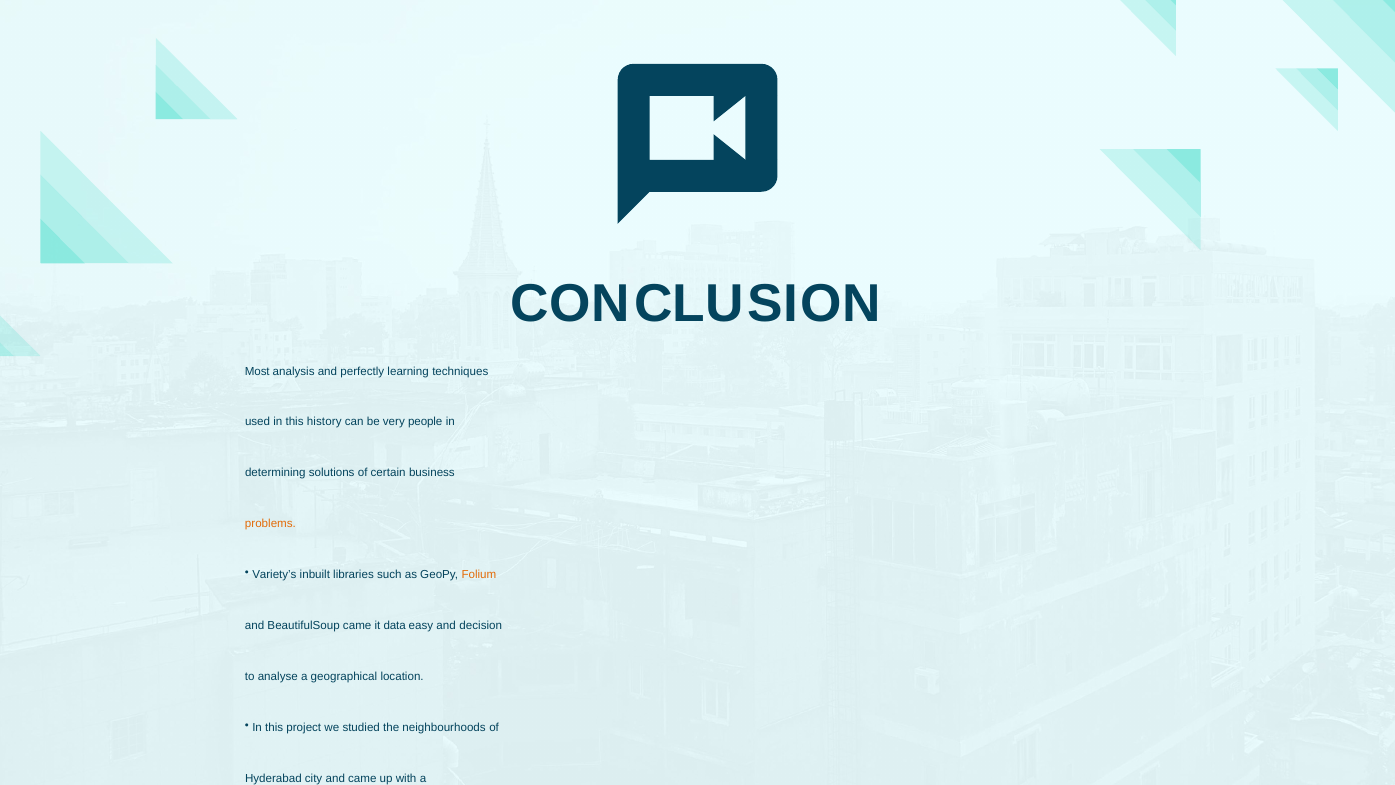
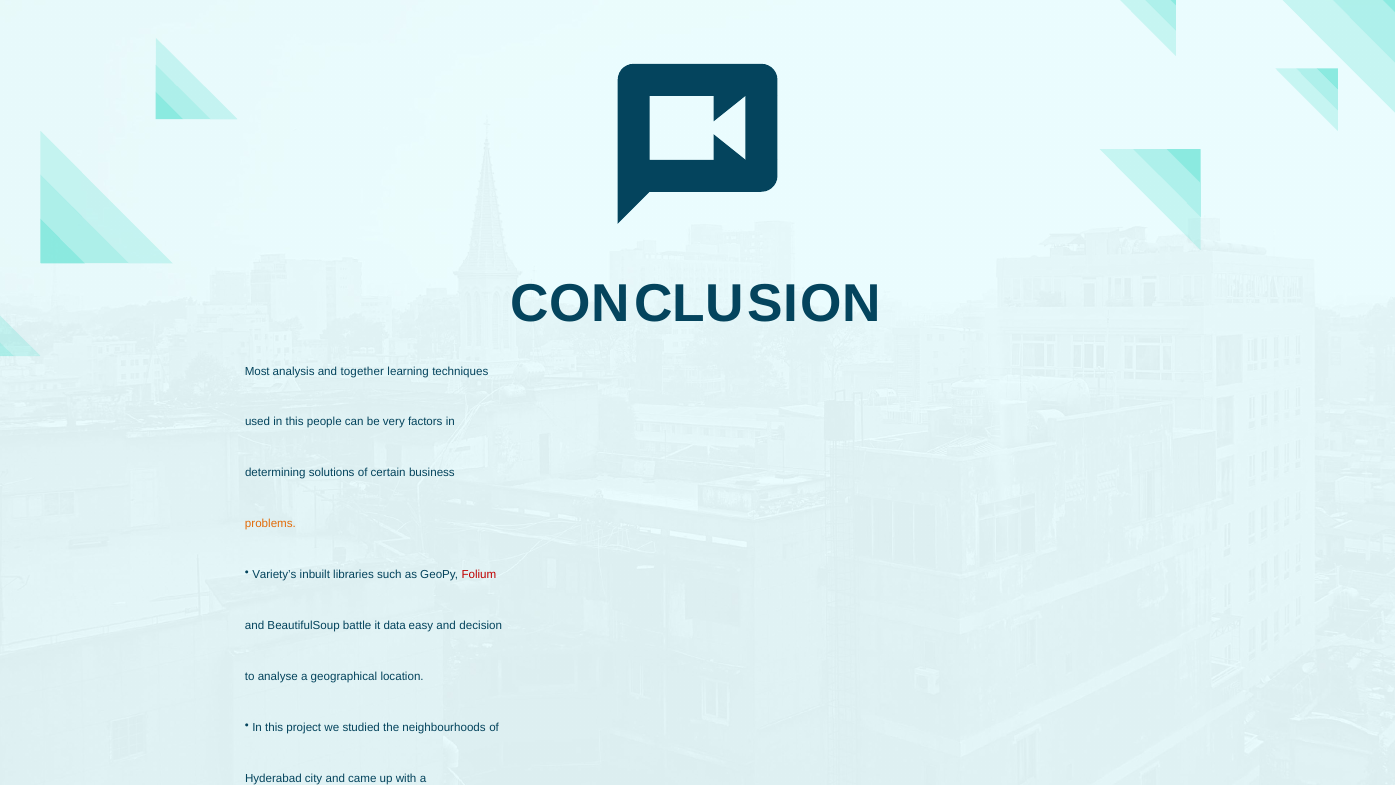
perfectly: perfectly -> together (362, 371)
history: history -> people (324, 422)
people: people -> factors (425, 422)
Folium colour: orange -> red (479, 575)
BeautifulSoup came: came -> battle (357, 625)
